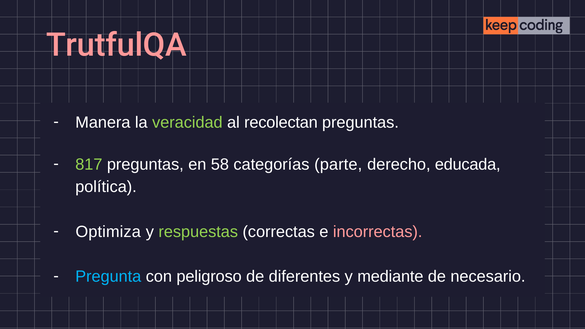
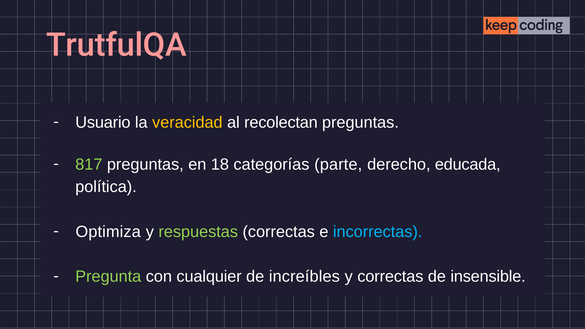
Manera: Manera -> Usuario (103, 122)
veracidad colour: light green -> yellow (187, 122)
58: 58 -> 18 (220, 164)
incorrectas colour: pink -> light blue (378, 232)
Pregunta colour: light blue -> light green (108, 277)
peligroso: peligroso -> cualquier (209, 277)
diferentes: diferentes -> increíbles (304, 277)
y mediante: mediante -> correctas (390, 277)
necesario: necesario -> insensible (488, 277)
